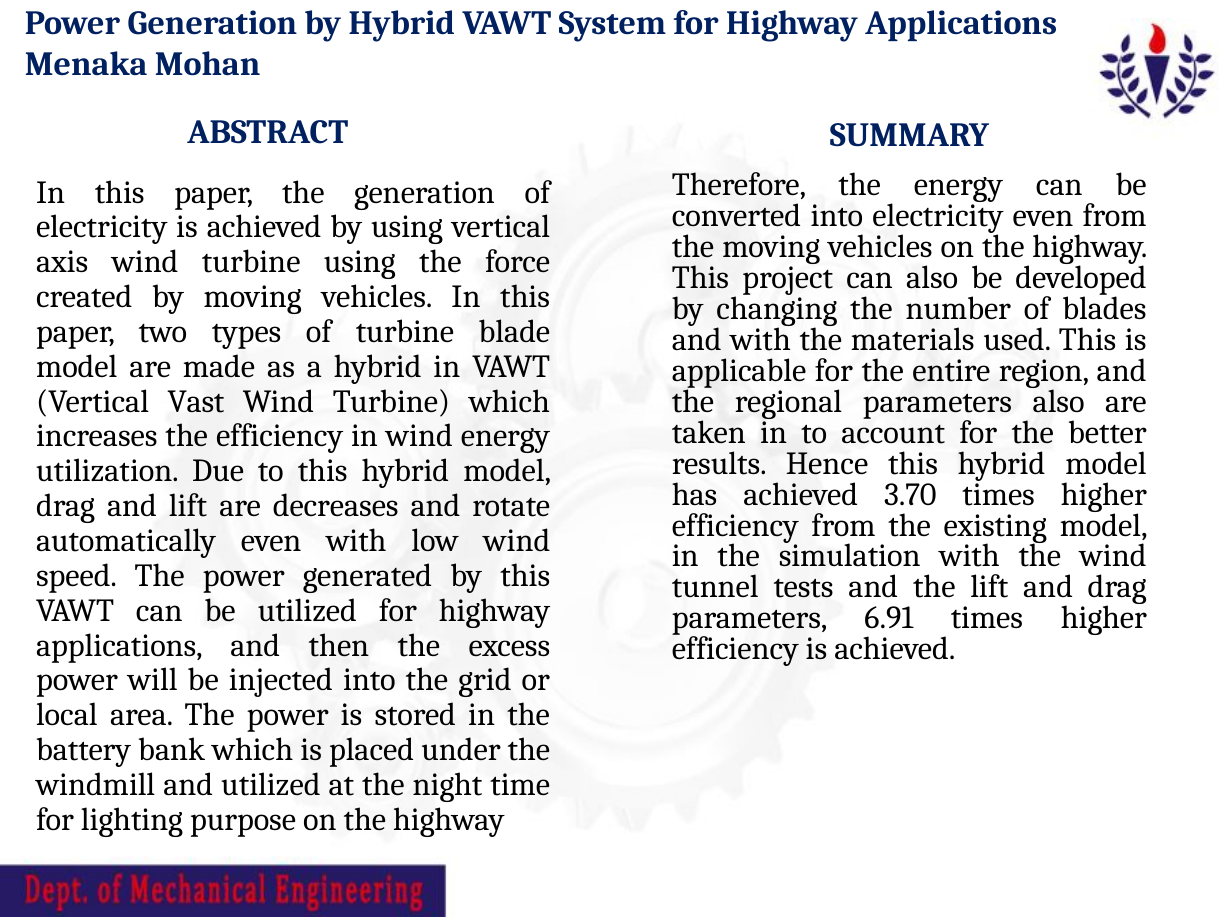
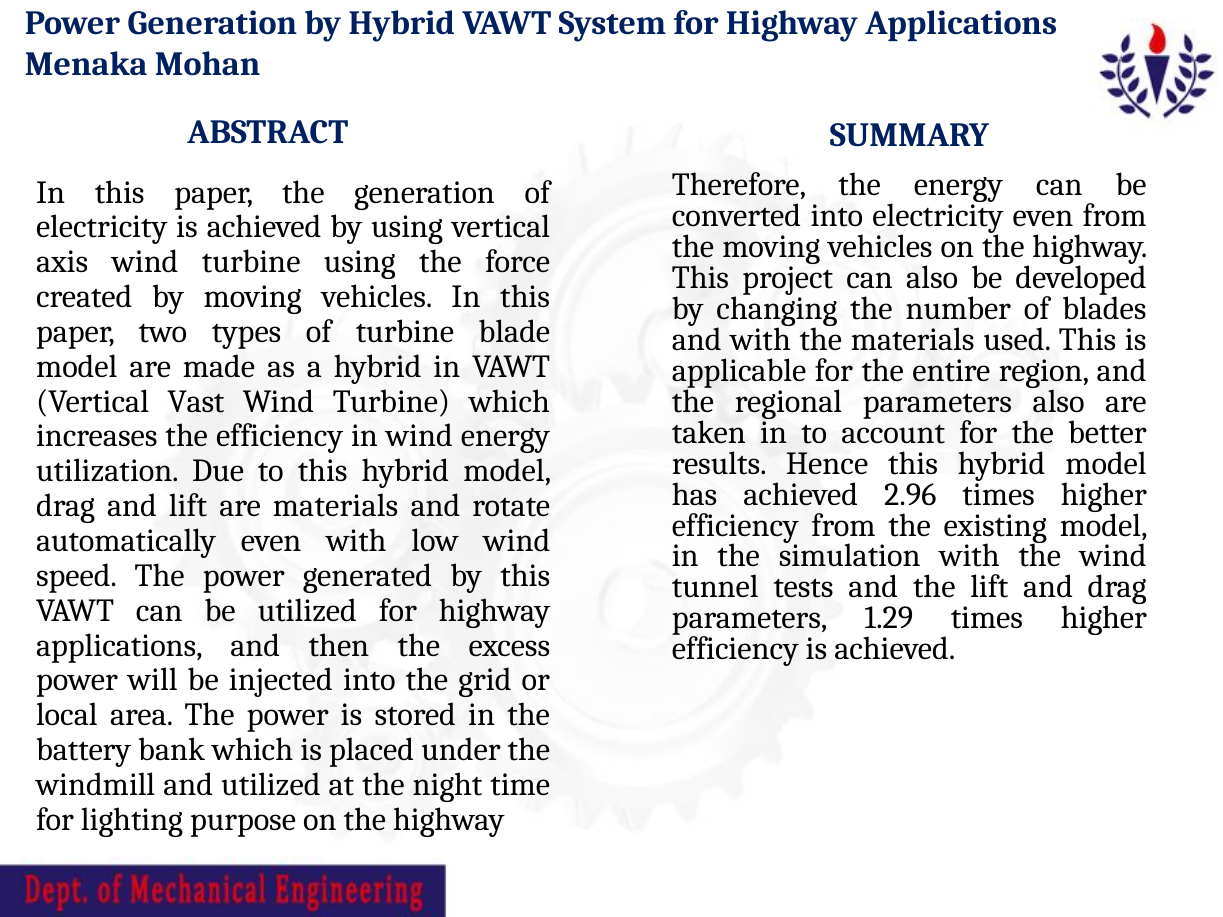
3.70: 3.70 -> 2.96 (910, 495)
are decreases: decreases -> materials (336, 506)
6.91: 6.91 -> 1.29 (889, 618)
